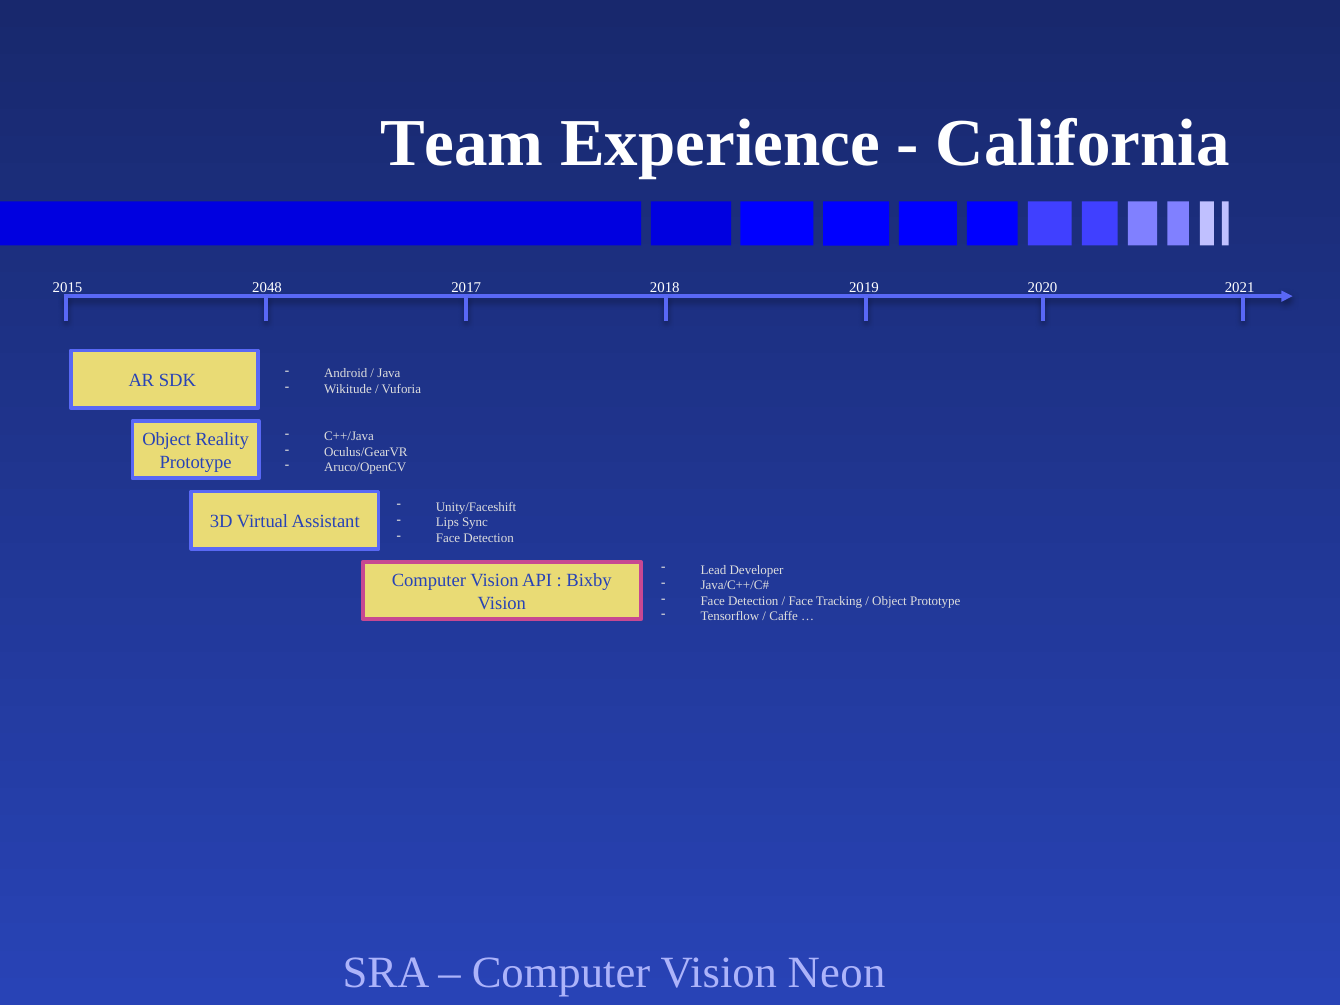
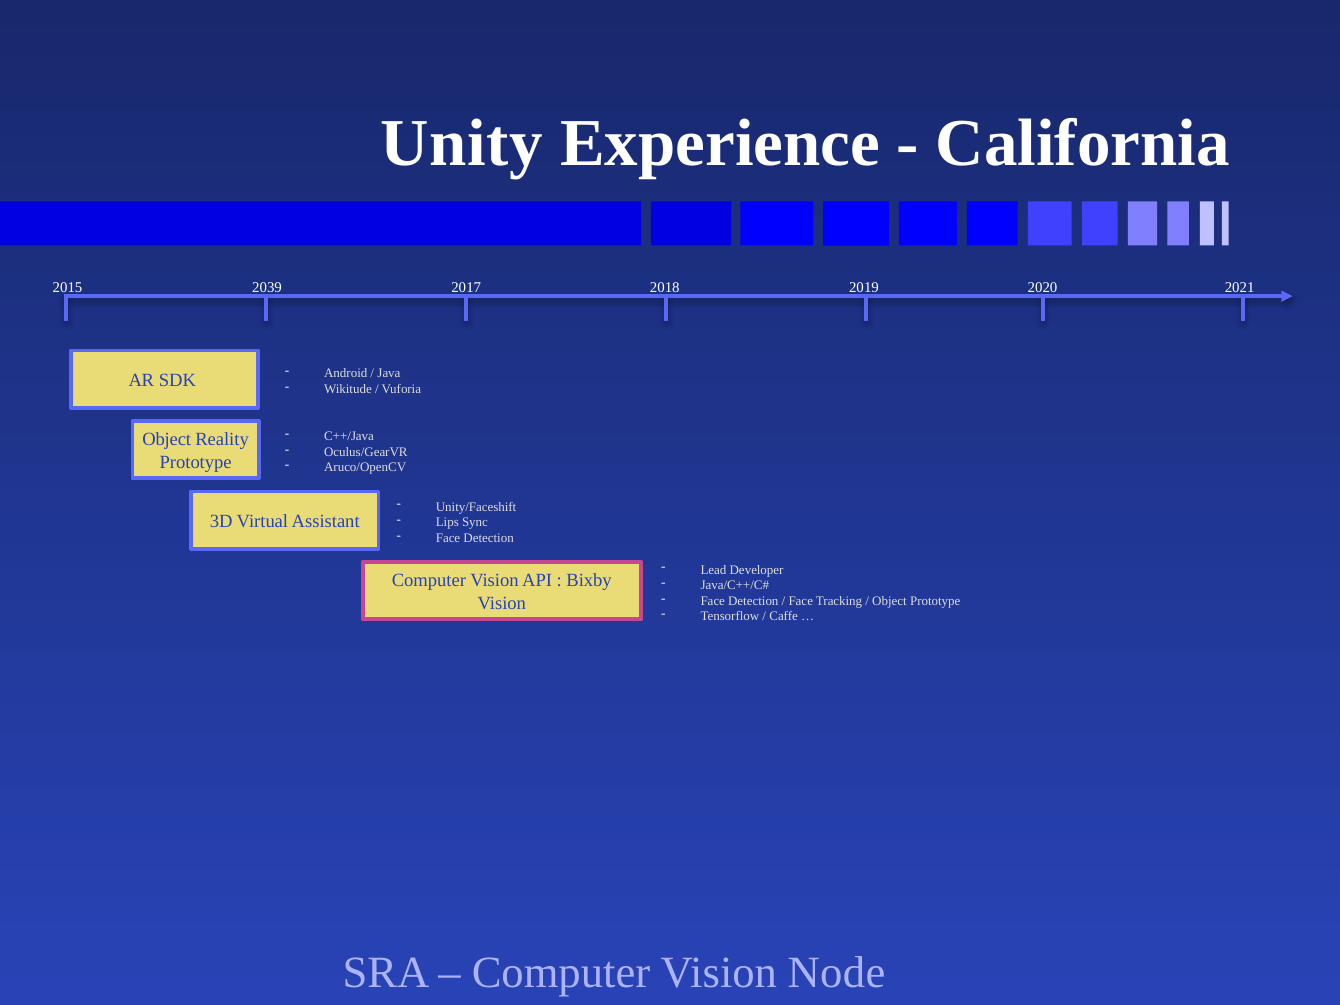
Team: Team -> Unity (461, 144)
2048: 2048 -> 2039 (267, 288)
Neon: Neon -> Node (836, 973)
